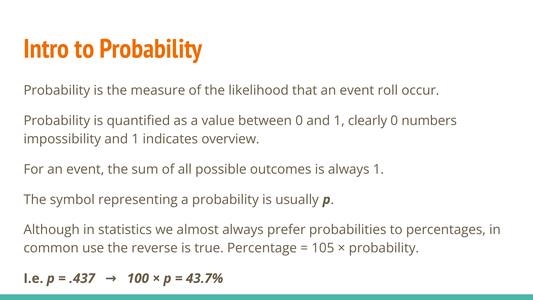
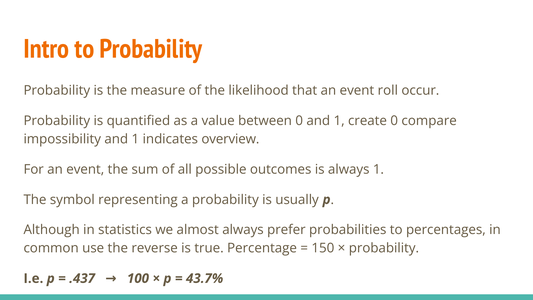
clearly: clearly -> create (367, 121)
numbers: numbers -> compare (429, 121)
105: 105 -> 150 (323, 248)
